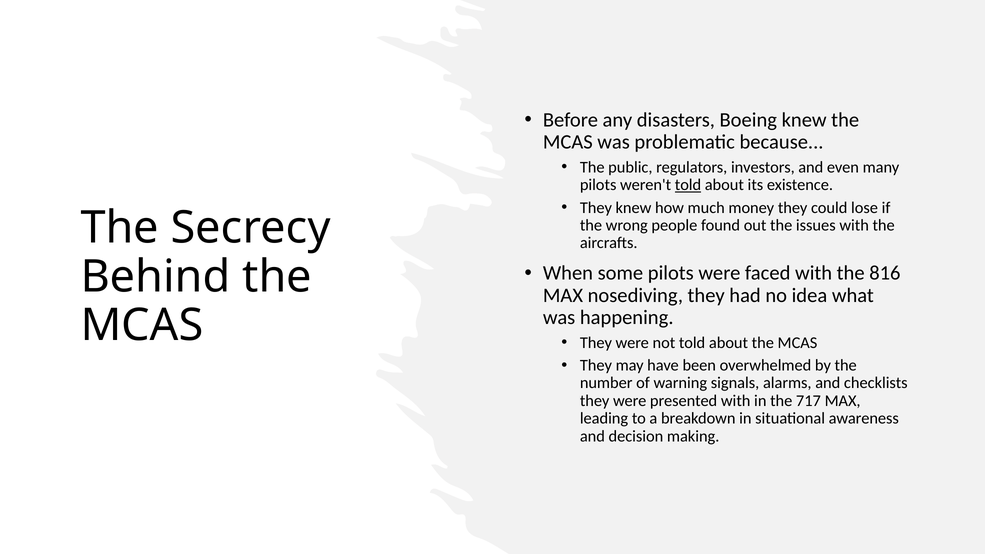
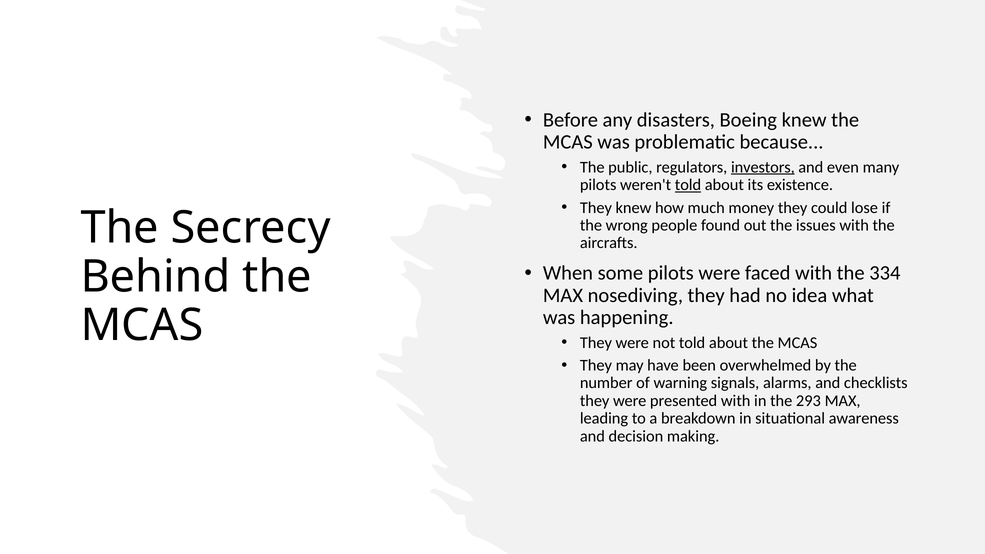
investors underline: none -> present (763, 167)
816: 816 -> 334 (885, 273)
717: 717 -> 293 (808, 401)
